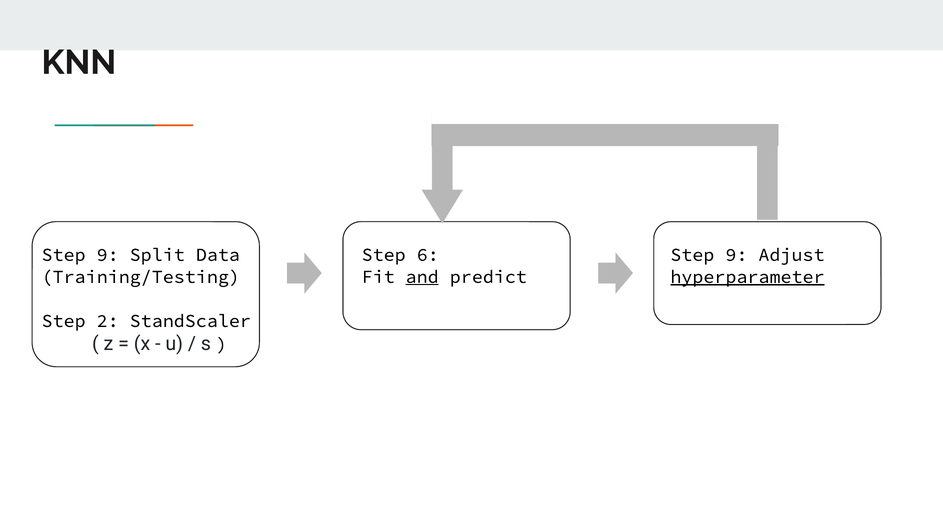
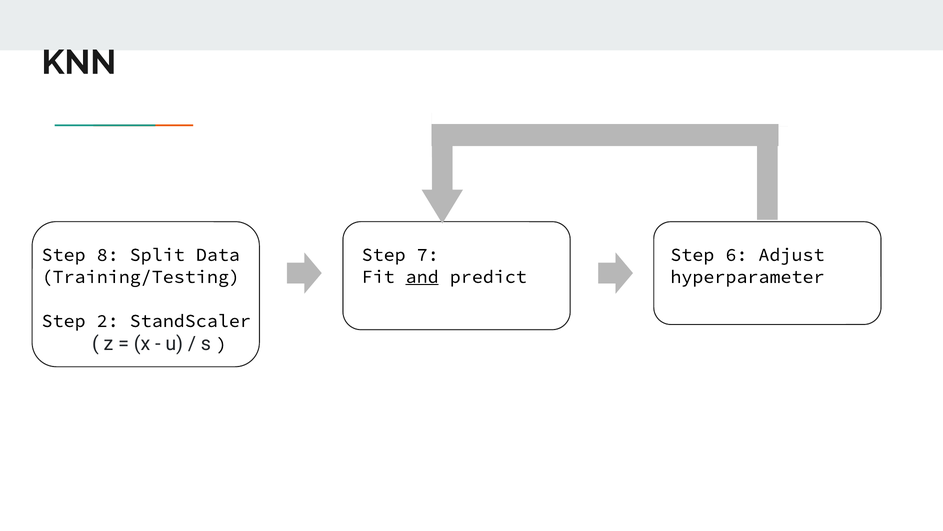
9: 9 -> 8 (108, 255)
6: 6 -> 7 (428, 254)
9: 9 -> 6 (736, 255)
hyperparameter underline: present -> none (747, 277)
